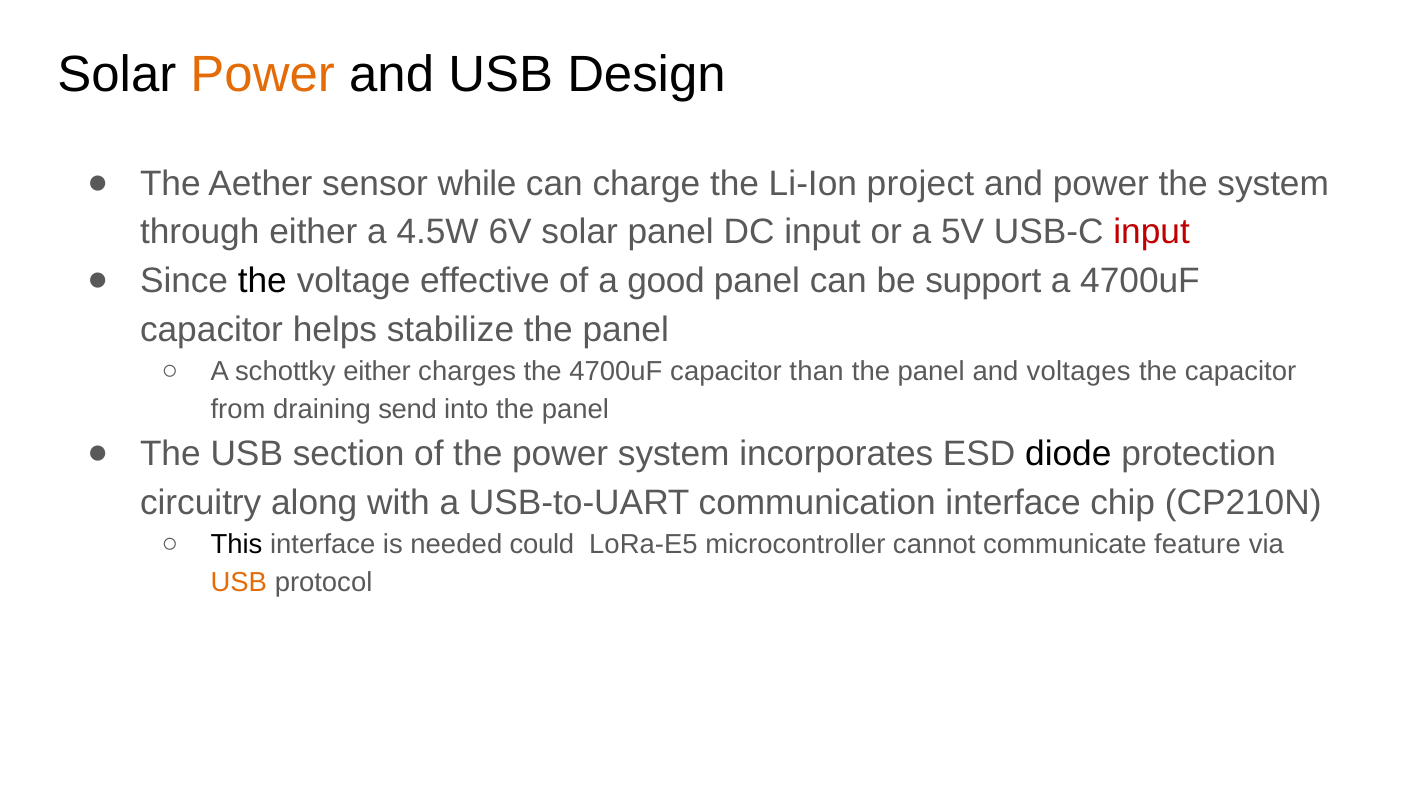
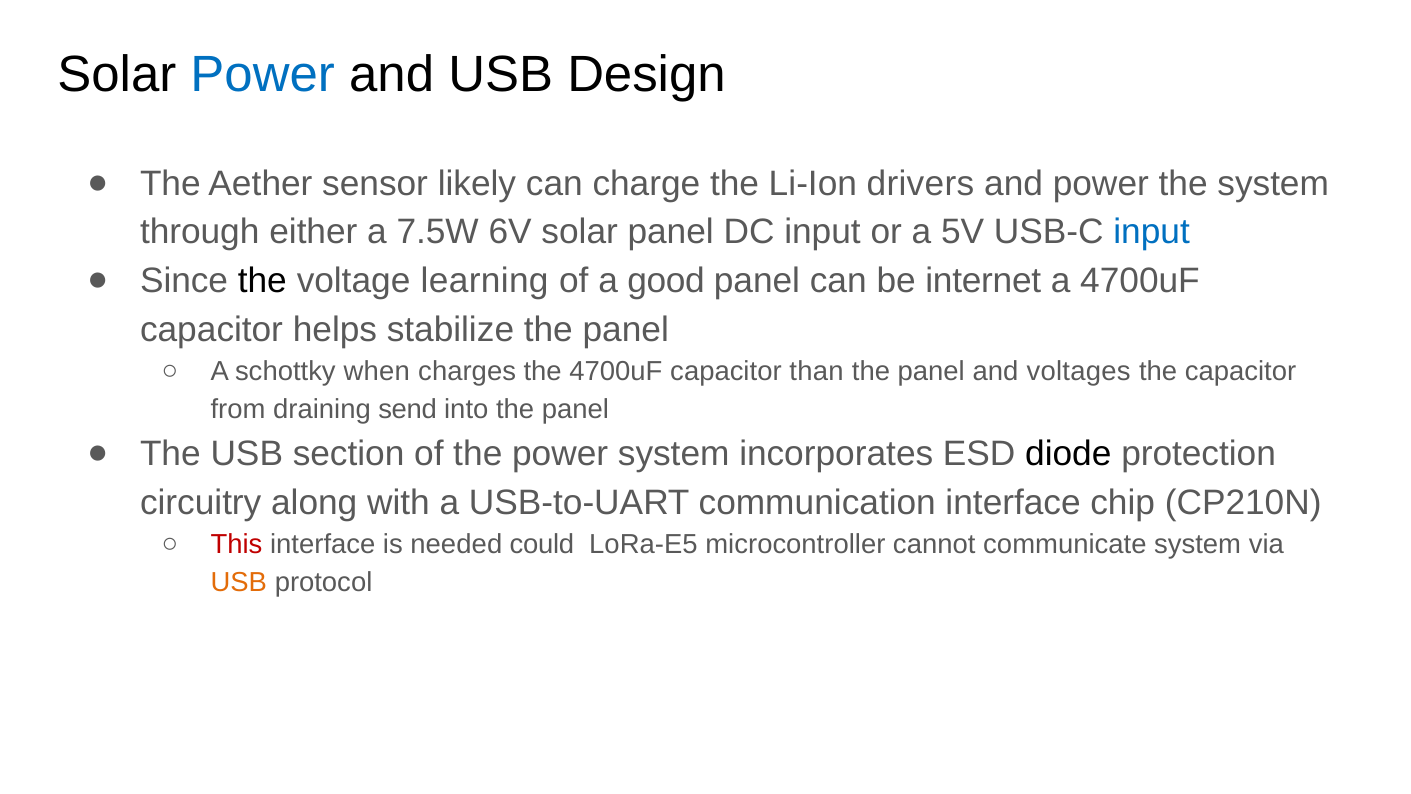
Power colour: orange -> blue (263, 75)
while: while -> likely (477, 183)
project: project -> drivers (920, 183)
4.5W: 4.5W -> 7.5W (438, 232)
input colour: red -> blue (1152, 232)
effective: effective -> learning (485, 281)
support: support -> internet (983, 281)
schottky either: either -> when (377, 371)
This colour: black -> red (237, 544)
communicate feature: feature -> system (1198, 544)
